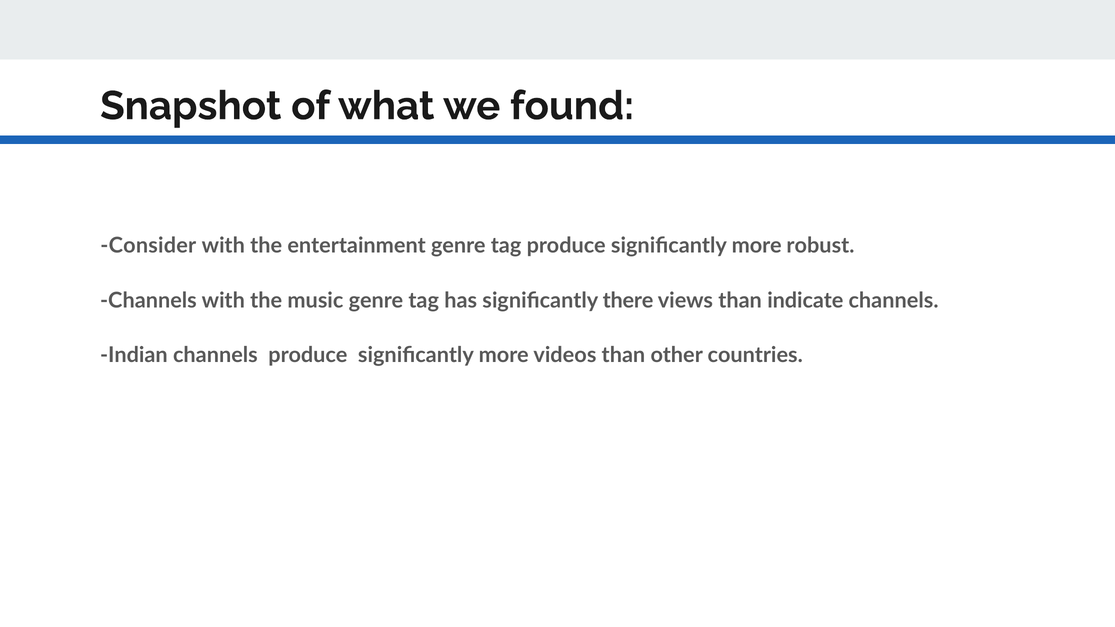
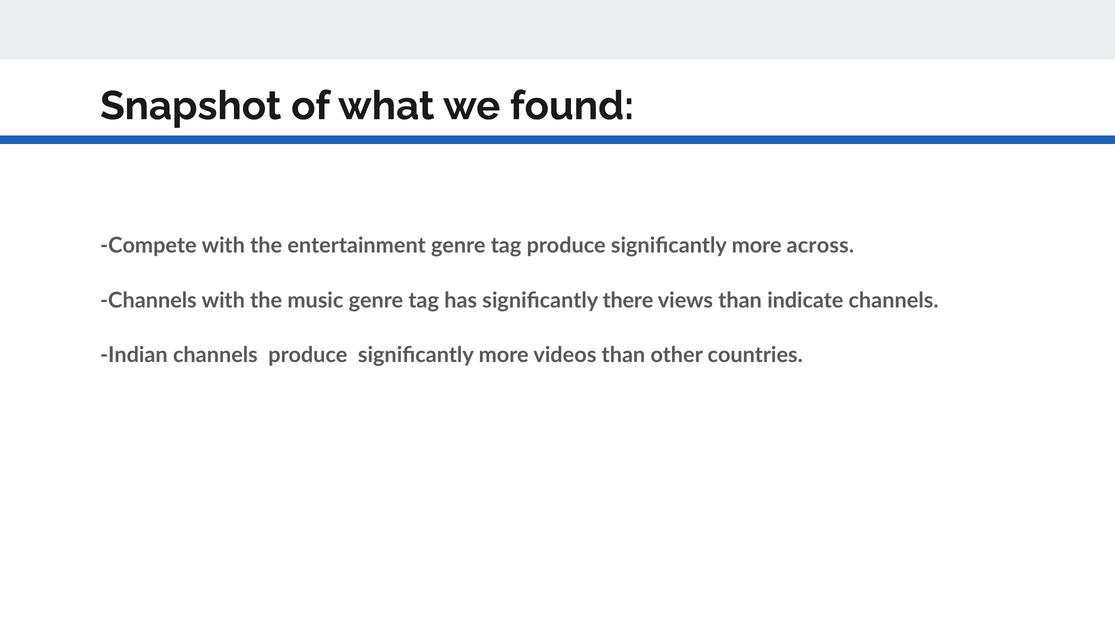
Consider: Consider -> Compete (148, 246)
robust: robust -> across (820, 246)
